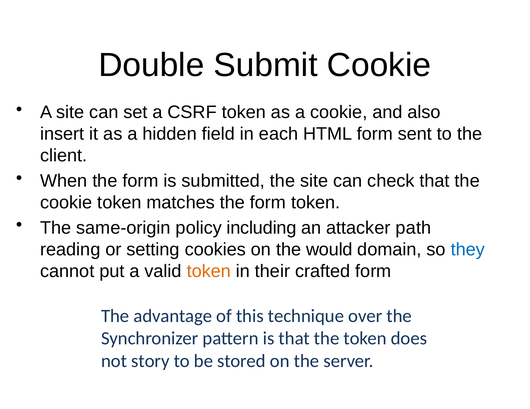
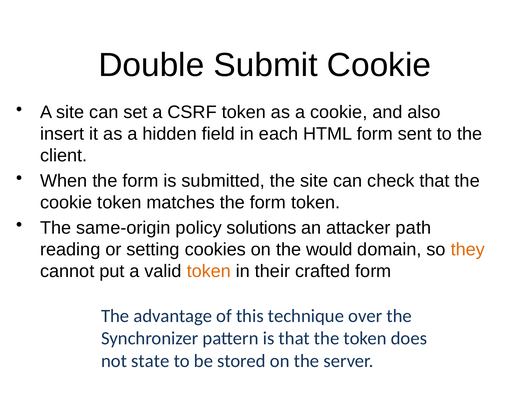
including: including -> solutions (262, 228)
they colour: blue -> orange (468, 250)
story: story -> state (150, 361)
